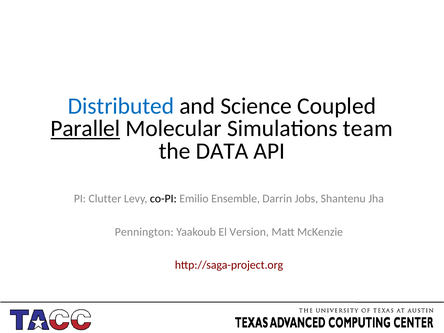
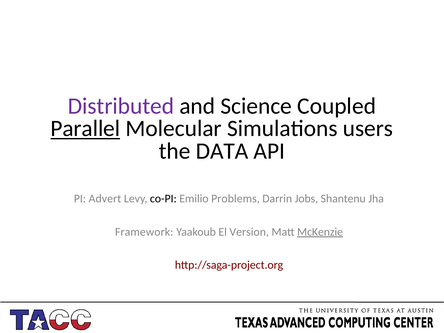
Distributed colour: blue -> purple (121, 106)
team: team -> users (368, 129)
Clutter: Clutter -> Advert (105, 199)
Ensemble: Ensemble -> Problems (235, 199)
Pennington: Pennington -> Framework (144, 232)
McKenzie underline: none -> present (320, 232)
